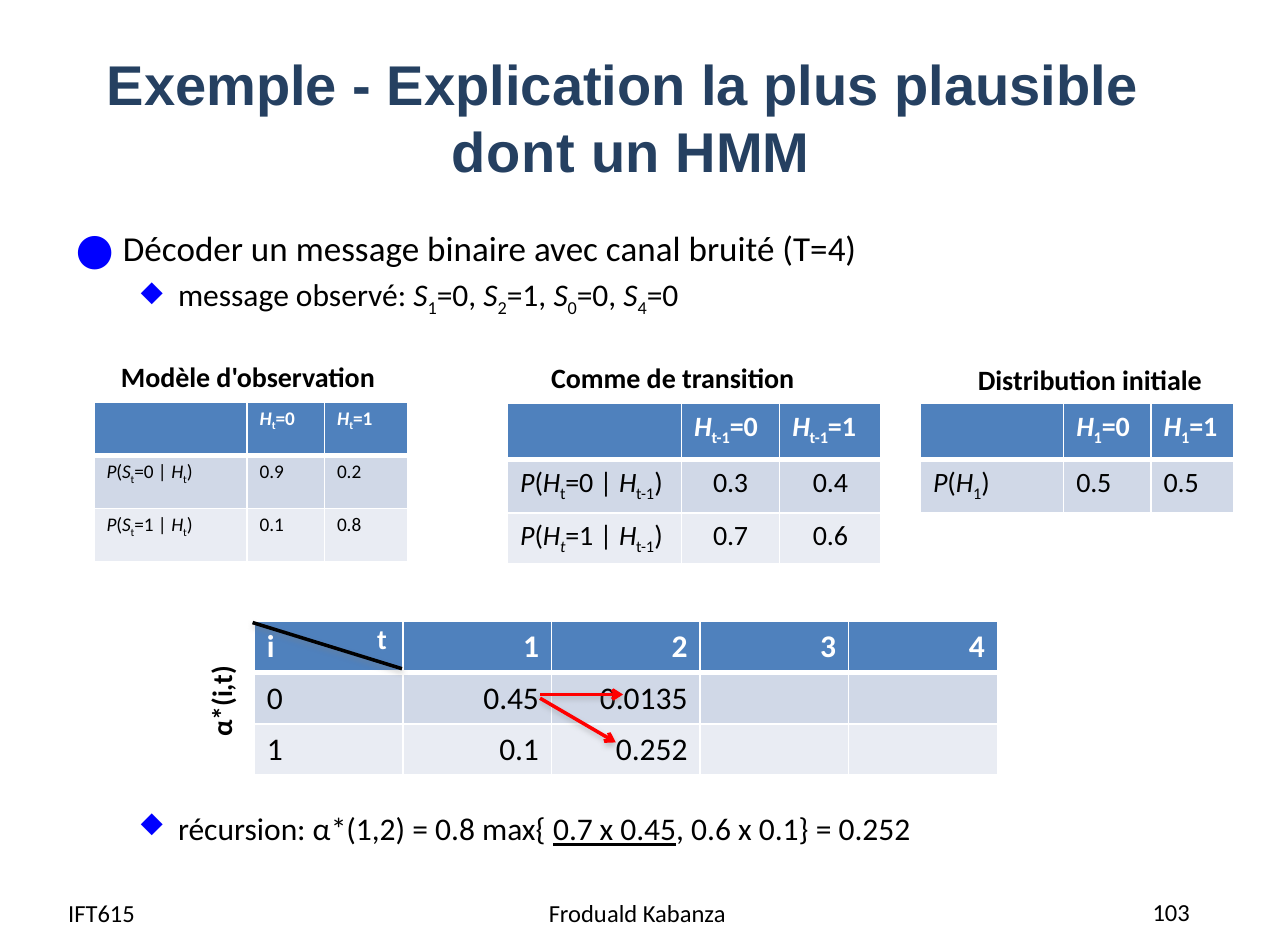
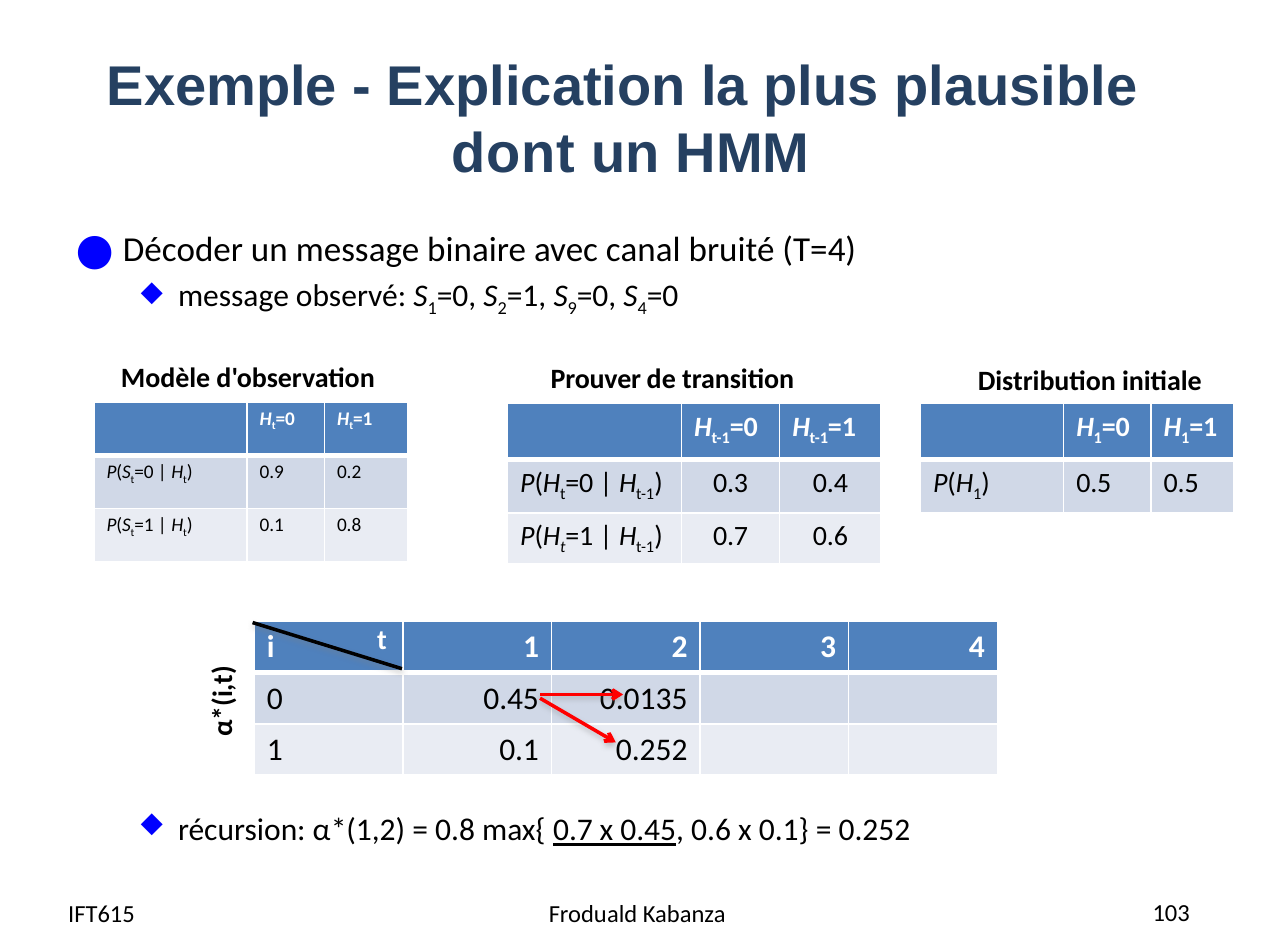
0: 0 -> 9 (572, 309)
Comme: Comme -> Prouver (596, 380)
